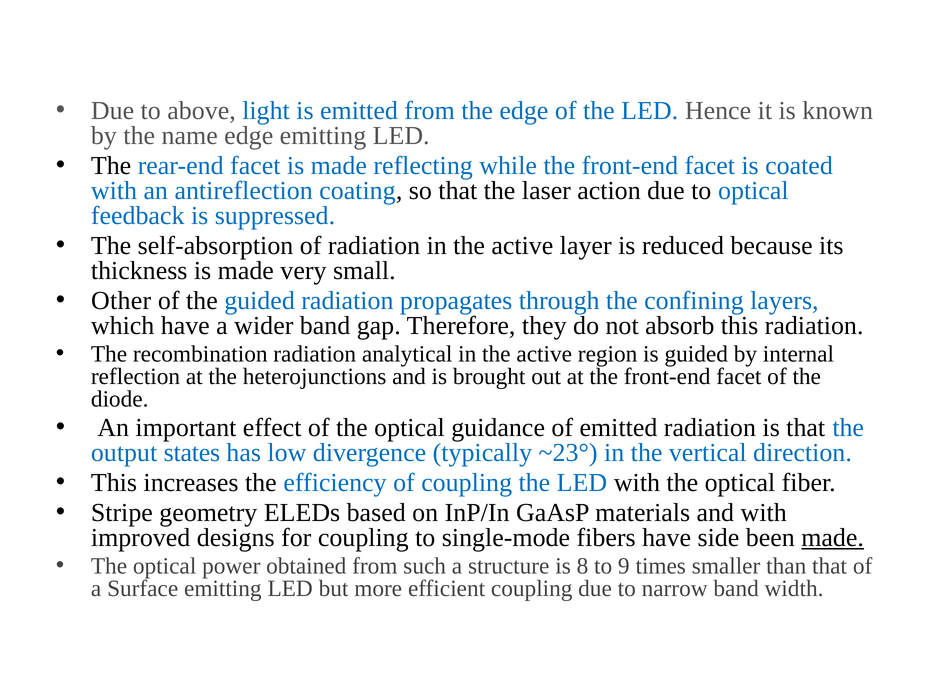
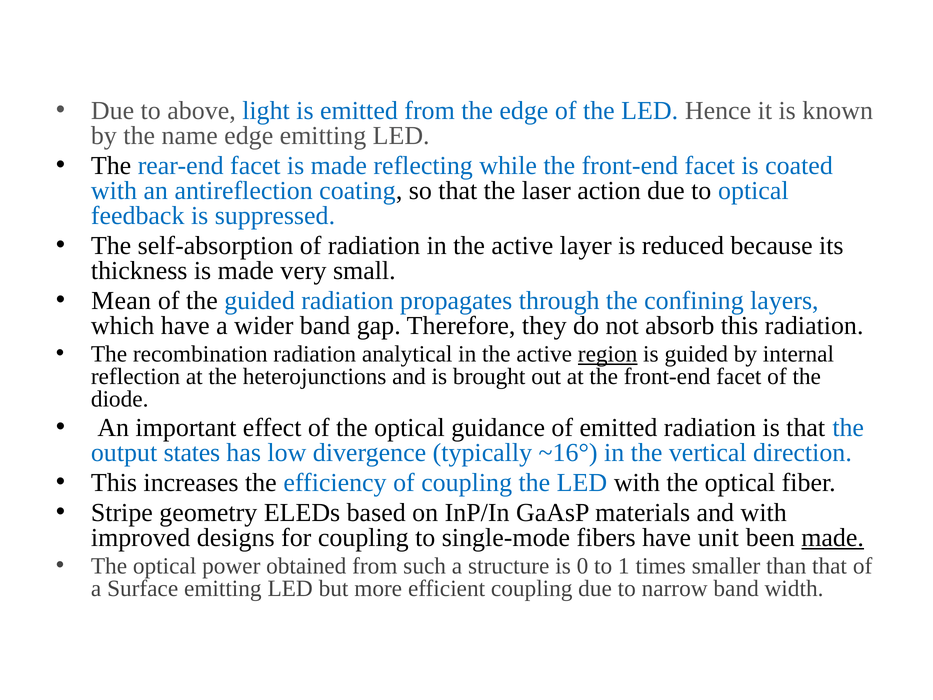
Other: Other -> Mean (121, 301)
region underline: none -> present (608, 354)
~23°: ~23° -> ~16° (568, 452)
side: side -> unit (718, 538)
8: 8 -> 0 (583, 566)
9: 9 -> 1 (624, 566)
